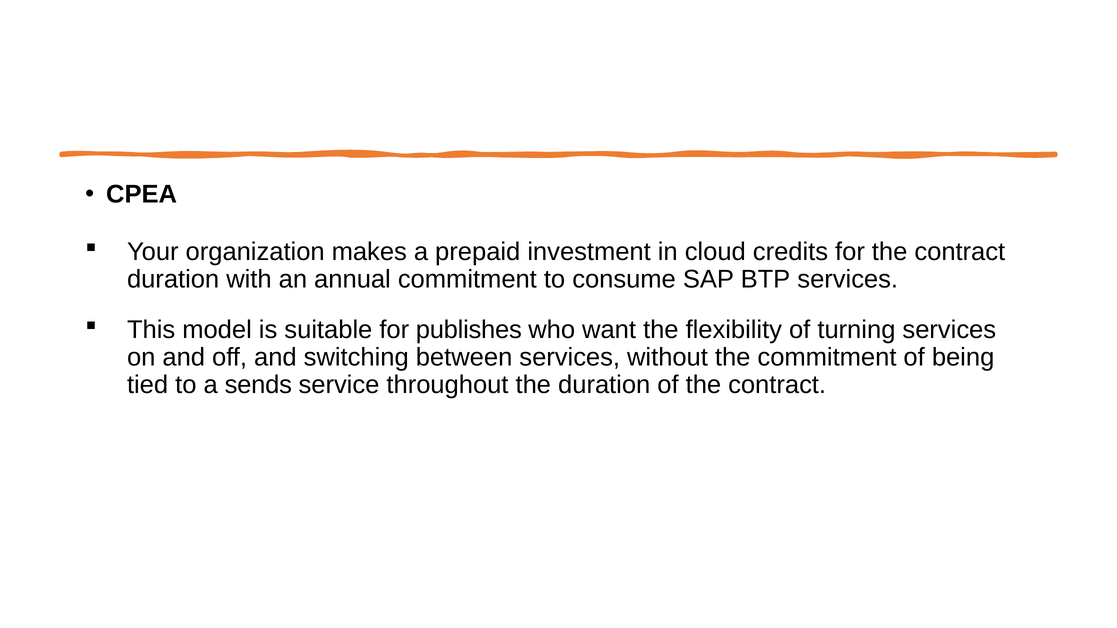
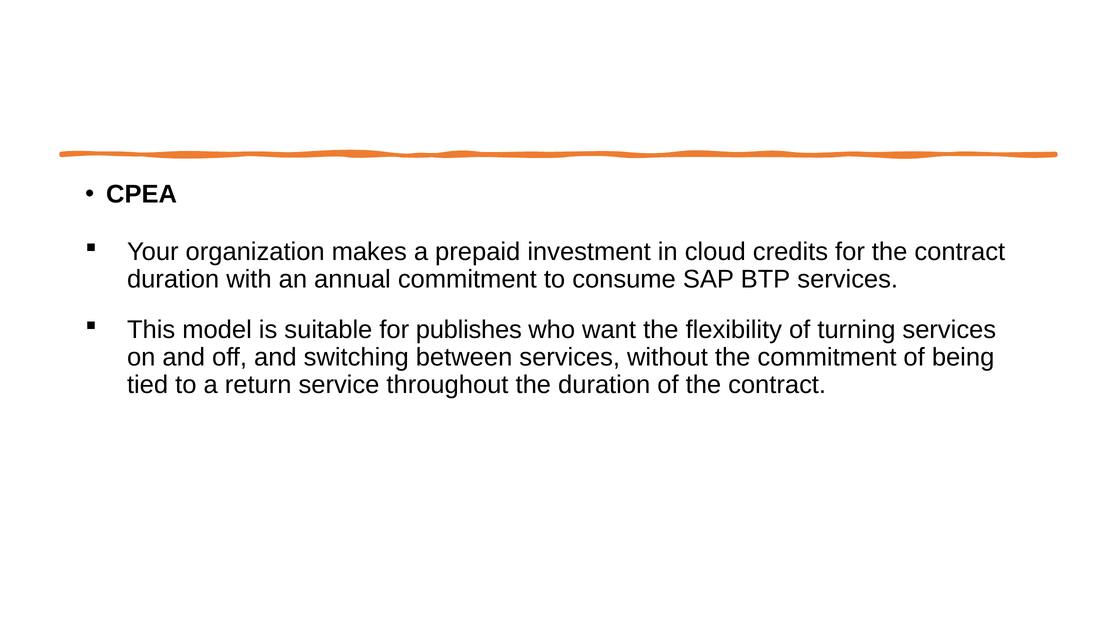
sends: sends -> return (258, 385)
